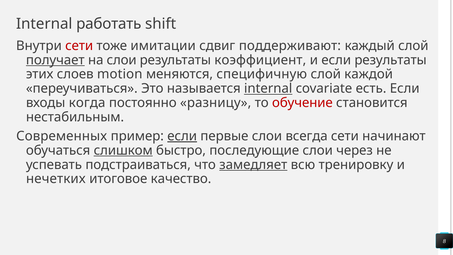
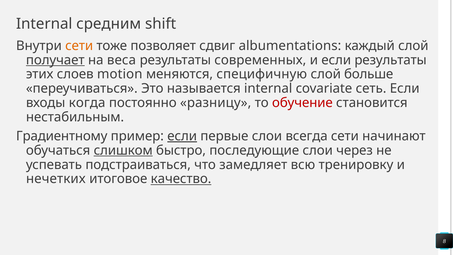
работать: работать -> средним (109, 24)
сети colour: red -> orange (79, 46)
имитации: имитации -> позволяет (163, 46)
поддерживают: поддерживают -> albumentations (290, 46)
на слои: слои -> веса (121, 60)
коэффициент: коэффициент -> современных (260, 60)
каждой: каждой -> больше (369, 74)
internal underline: present -> none (268, 88)
есть: есть -> сеть (371, 88)
Современных: Современных -> Градиентному (62, 136)
замедляет underline: present -> none (253, 165)
качество underline: none -> present (181, 179)
